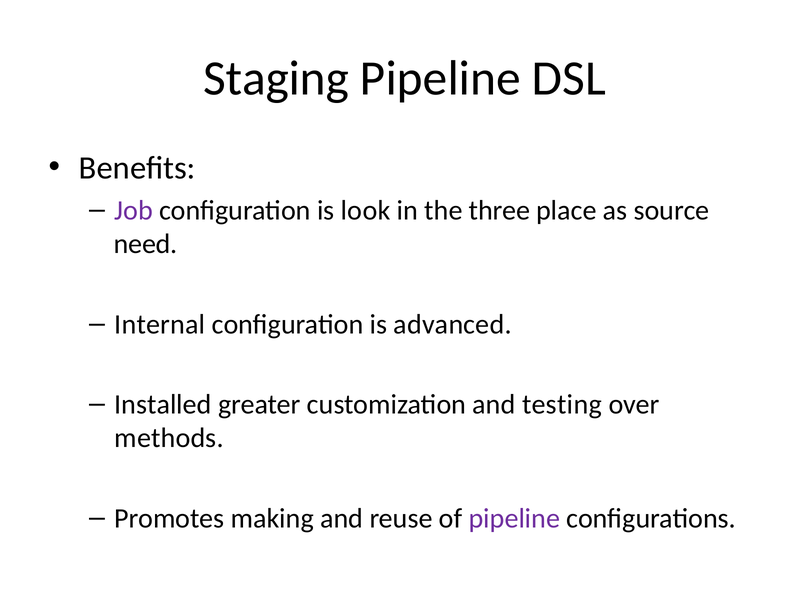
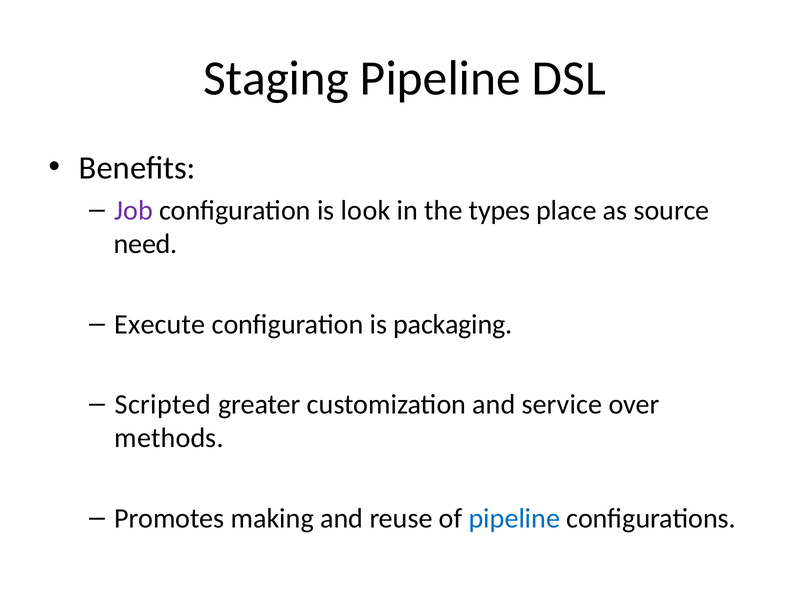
three: three -> types (500, 210)
Internal: Internal -> Execute (160, 324)
advanced: advanced -> packaging (453, 324)
Installed: Installed -> Scripted (163, 404)
testing: testing -> service (562, 404)
pipeline colour: purple -> blue (514, 518)
